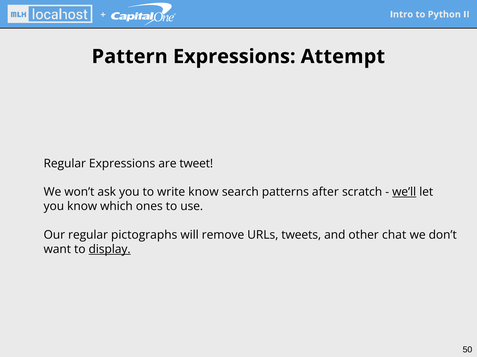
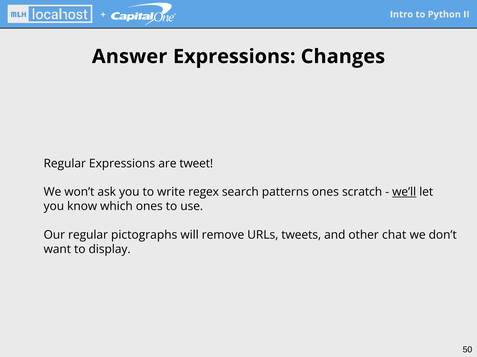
Pattern: Pattern -> Answer (130, 57)
Attempt: Attempt -> Changes (343, 57)
write know: know -> regex (204, 192)
patterns after: after -> ones (325, 192)
display underline: present -> none (110, 250)
